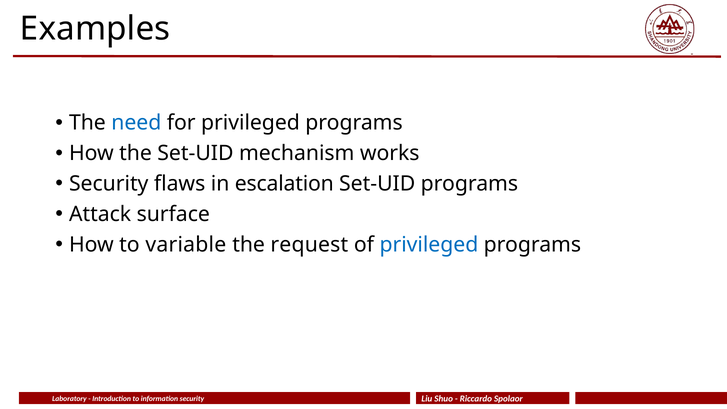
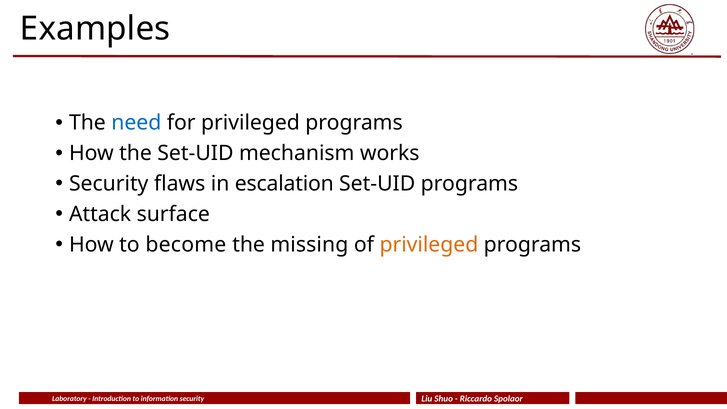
variable: variable -> become (186, 245)
request: request -> missing (309, 245)
privileged colour: blue -> orange (429, 245)
